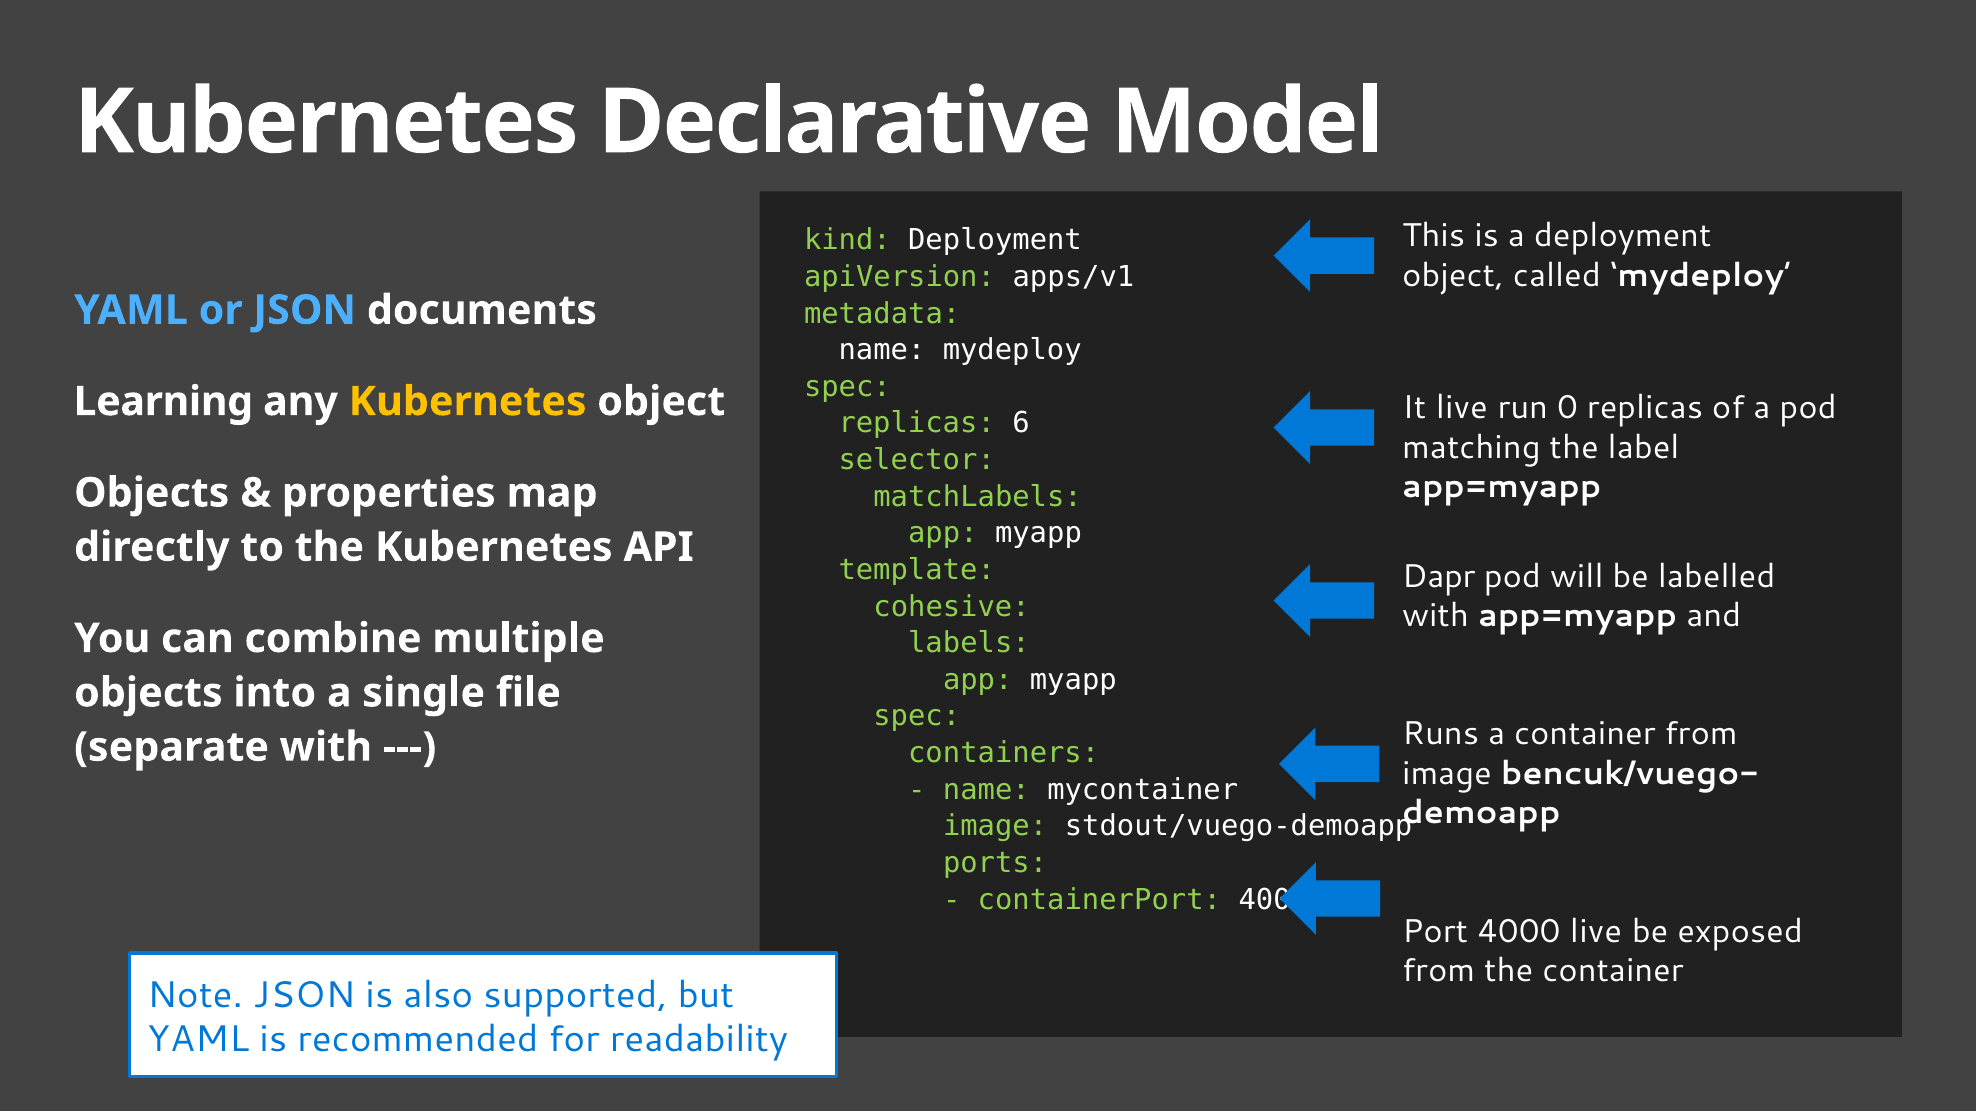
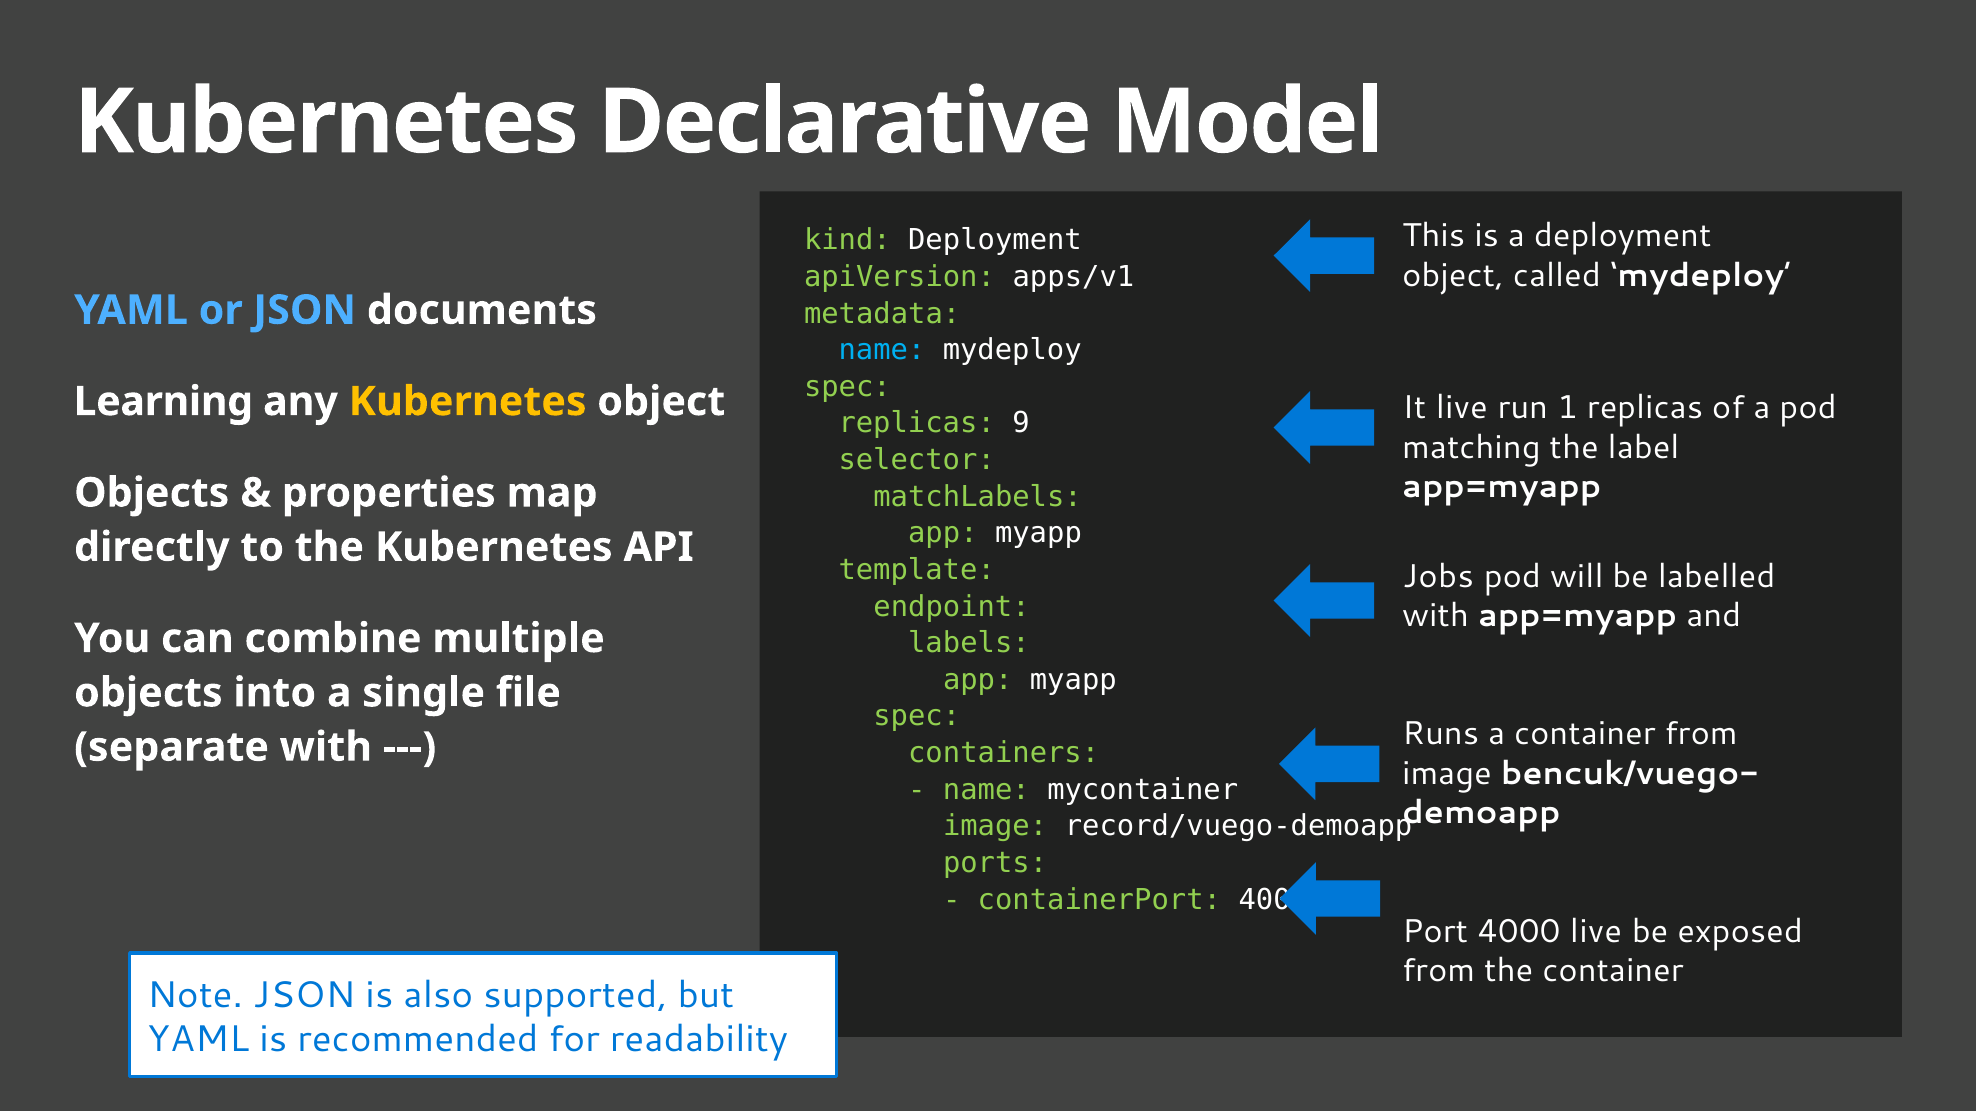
name colour: white -> light blue (882, 350)
0: 0 -> 1 (1568, 408)
6: 6 -> 9 (1021, 424)
Dapr: Dapr -> Jobs (1438, 576)
cohesive: cohesive -> endpoint (952, 607)
stdout/vuego-demoapp: stdout/vuego-demoapp -> record/vuego-demoapp (1239, 827)
